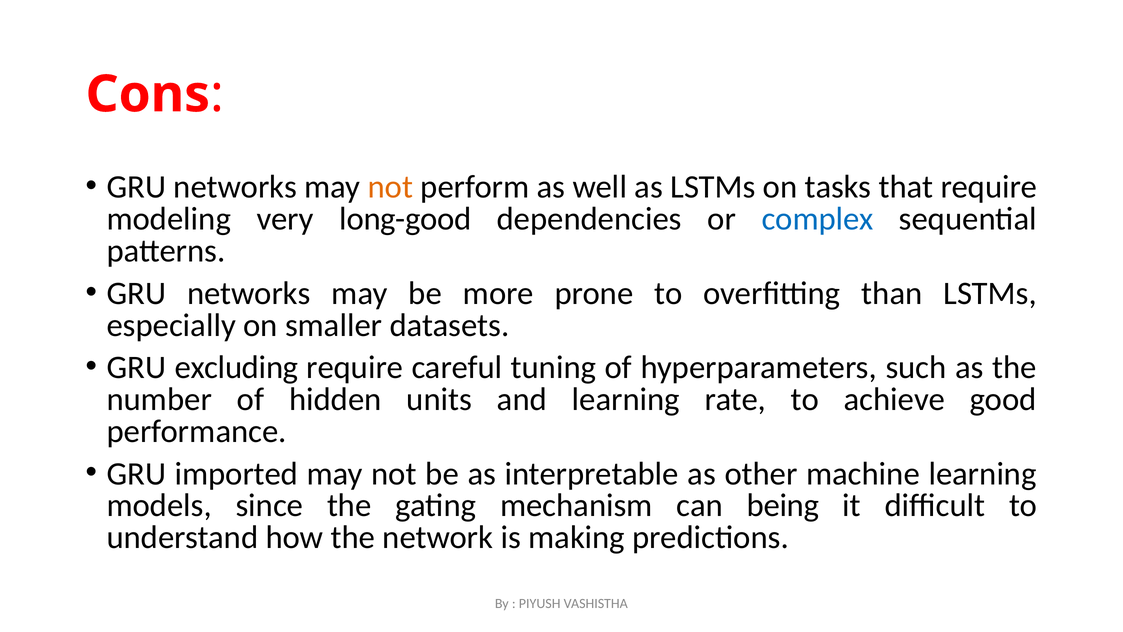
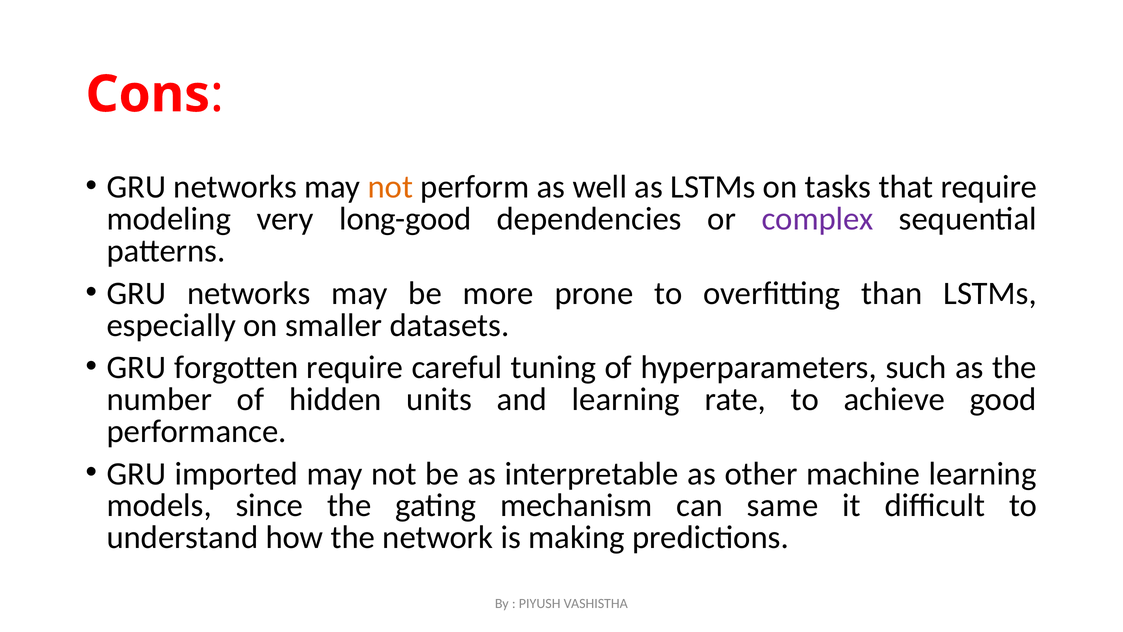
complex colour: blue -> purple (818, 219)
excluding: excluding -> forgotten (236, 367)
being: being -> same (783, 505)
